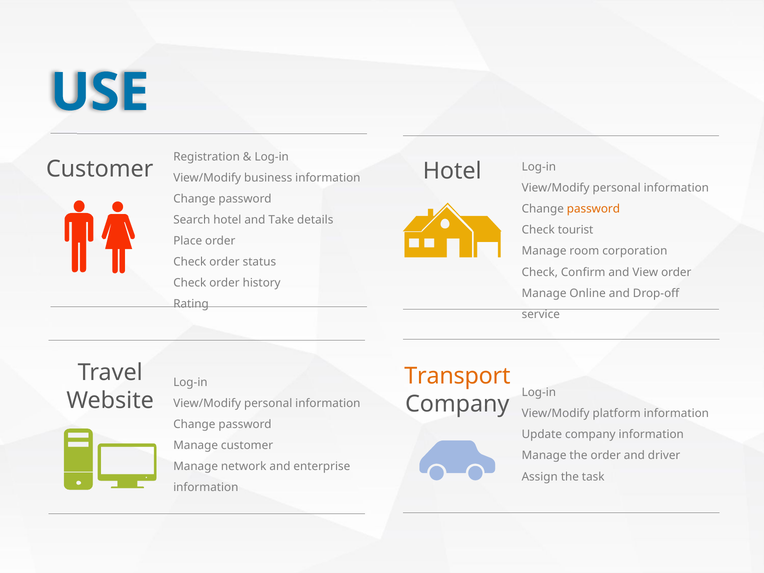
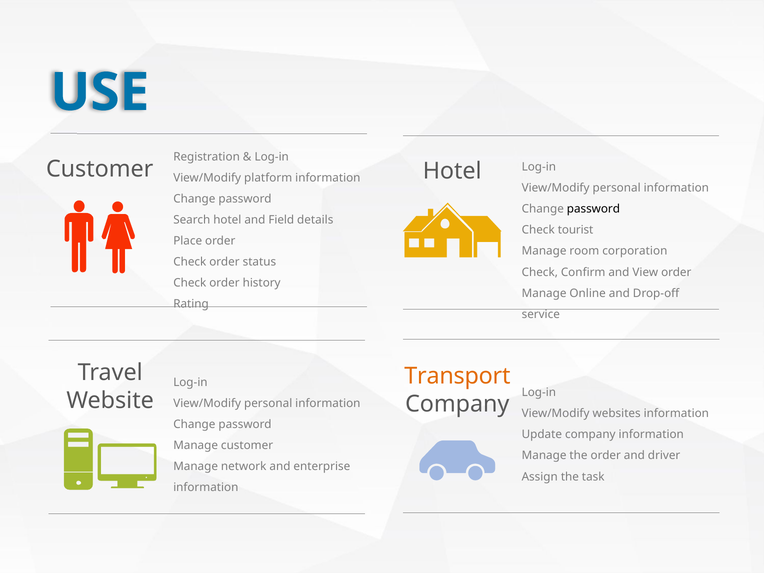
business: business -> platform (268, 178)
password colour: orange -> black (593, 209)
Take: Take -> Field (281, 220)
platform: platform -> websites (617, 414)
